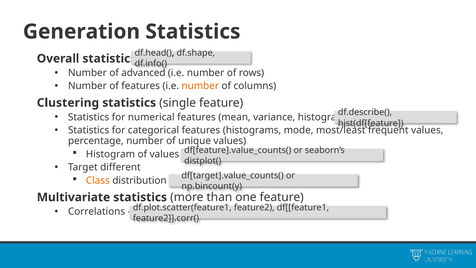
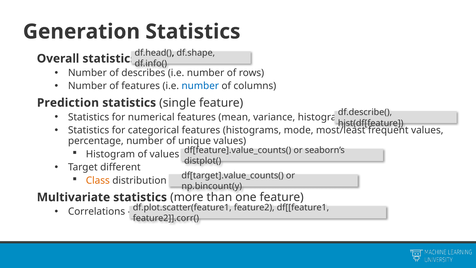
advanced: advanced -> describes (143, 73)
number colour: orange -> blue (200, 86)
Clustering: Clustering -> Prediction (68, 103)
